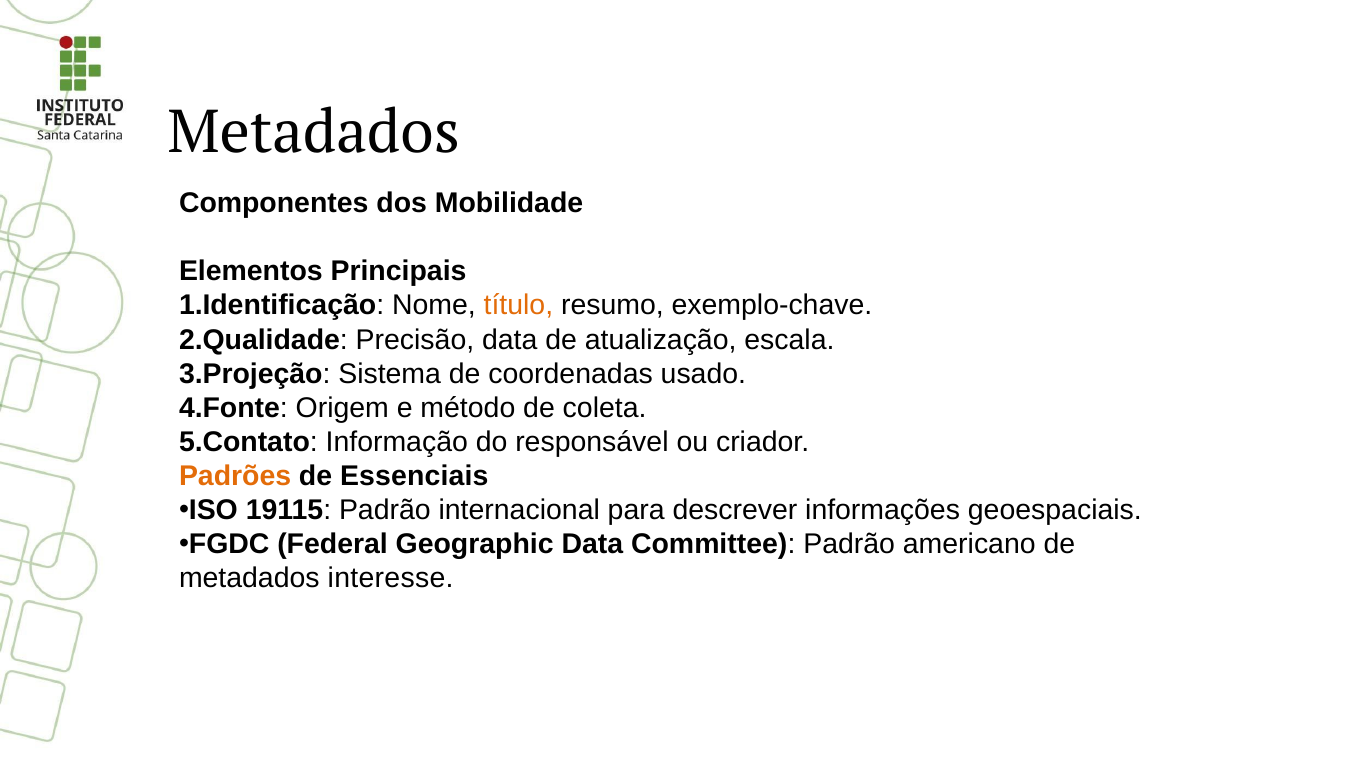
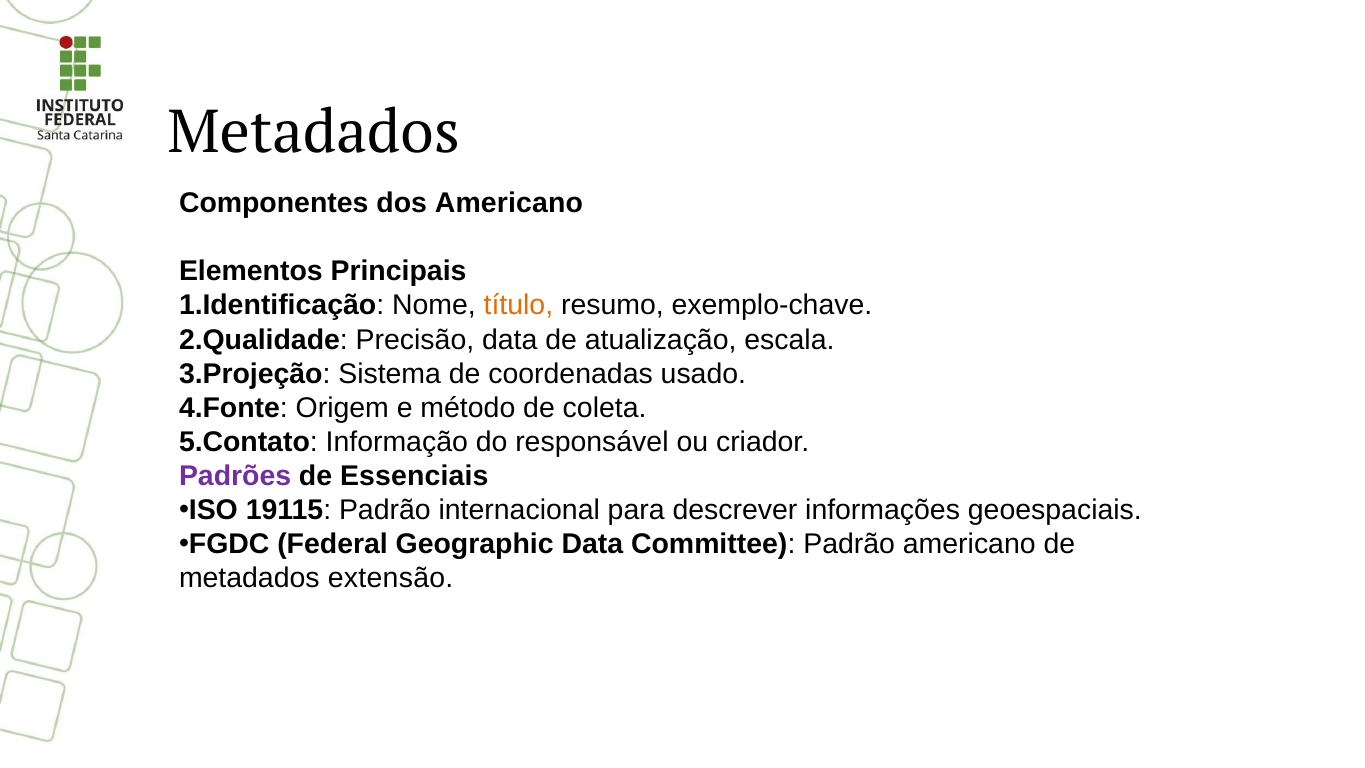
dos Mobilidade: Mobilidade -> Americano (509, 203)
Padrões colour: orange -> purple (235, 476)
interesse: interesse -> extensão (391, 578)
